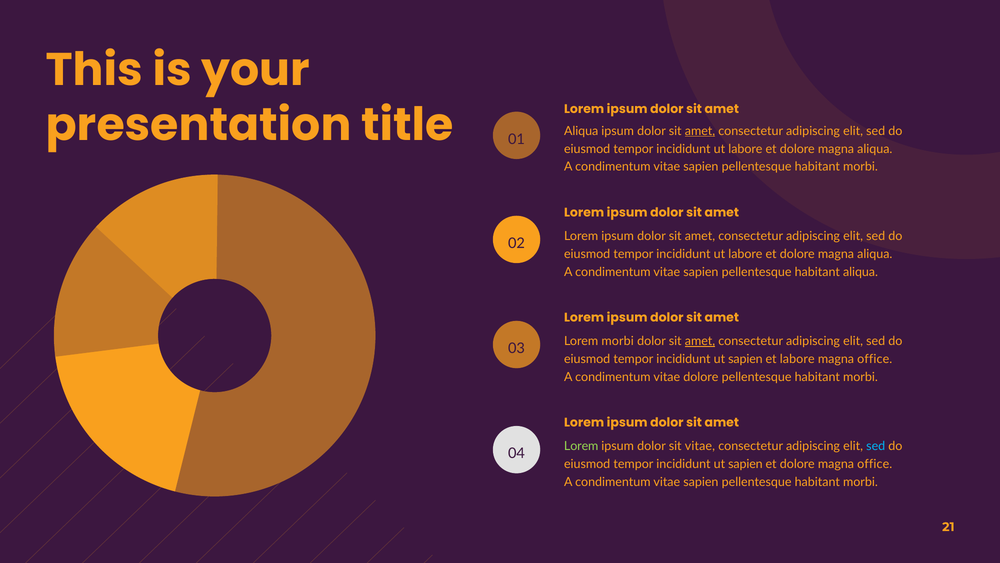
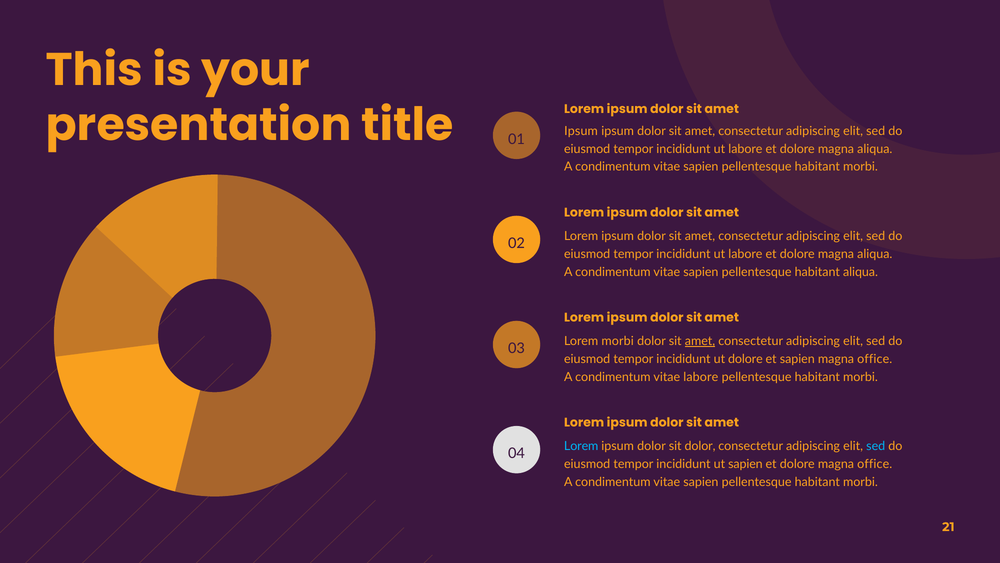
title Aliqua: Aliqua -> Ipsum (581, 131)
amet underline: present -> none (700, 131)
sapien: sapien -> dolore (745, 359)
et labore: labore -> sapien (797, 359)
vitae dolore: dolore -> labore (701, 377)
Lorem colour: light green -> light blue (581, 446)
sit vitae: vitae -> dolor (700, 446)
